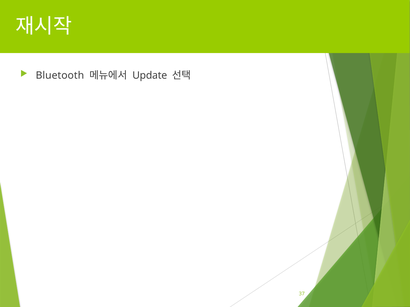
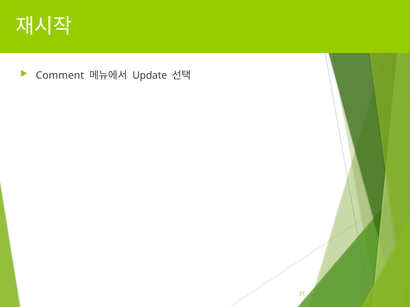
Bluetooth: Bluetooth -> Comment (60, 75)
